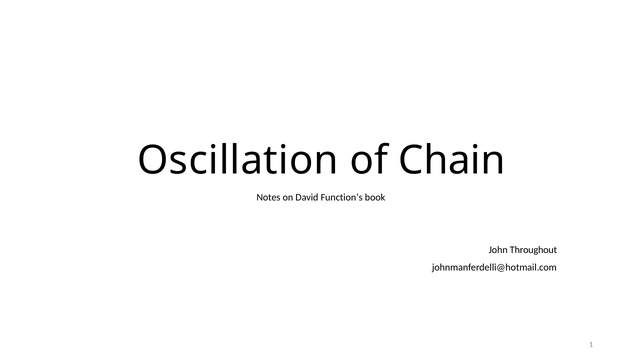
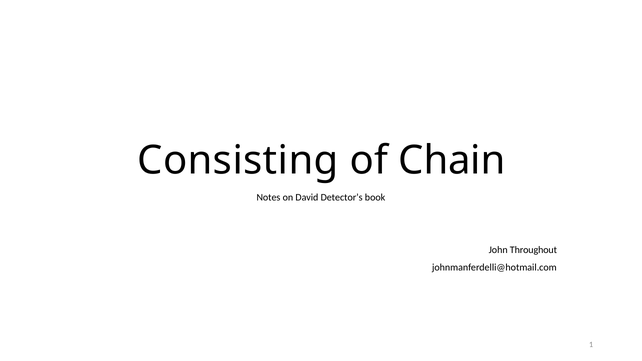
Oscillation: Oscillation -> Consisting (238, 160)
Function’s: Function’s -> Detector’s (342, 197)
